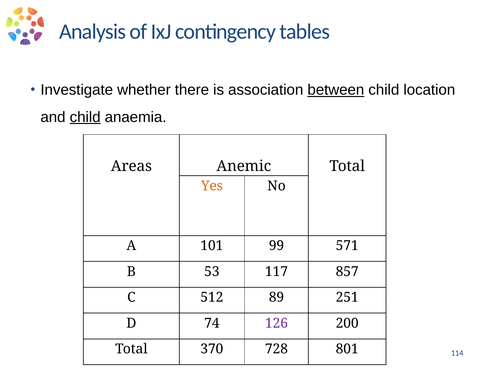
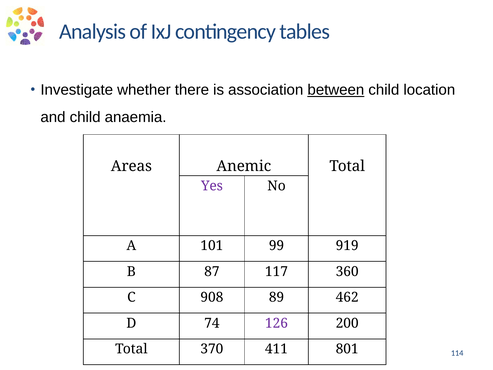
child underline: present -> none (85, 117)
Yes colour: orange -> purple (212, 186)
571: 571 -> 919 (347, 246)
53: 53 -> 87 (212, 271)
857: 857 -> 360 (347, 271)
512: 512 -> 908 (212, 297)
251: 251 -> 462 (347, 297)
728: 728 -> 411 (276, 349)
